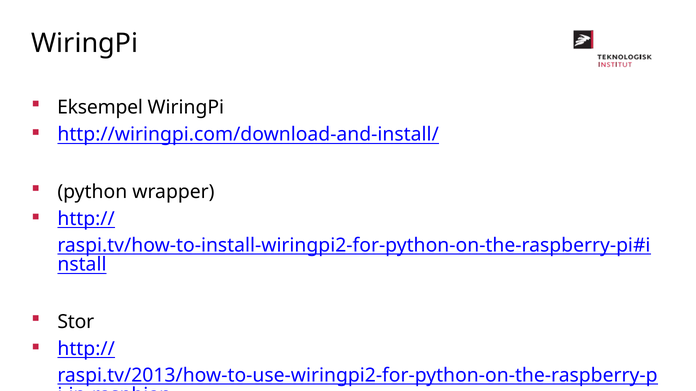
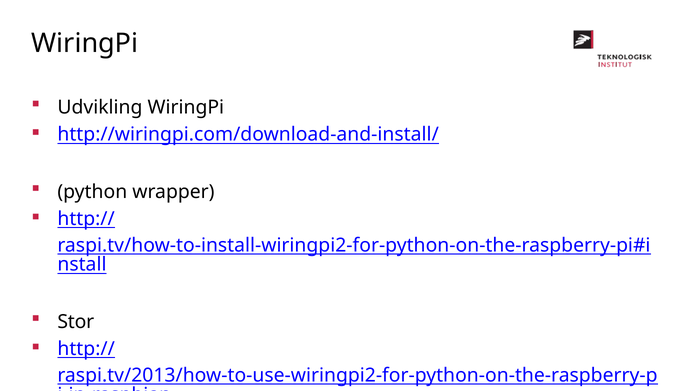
Eksempel: Eksempel -> Udvikling (100, 108)
